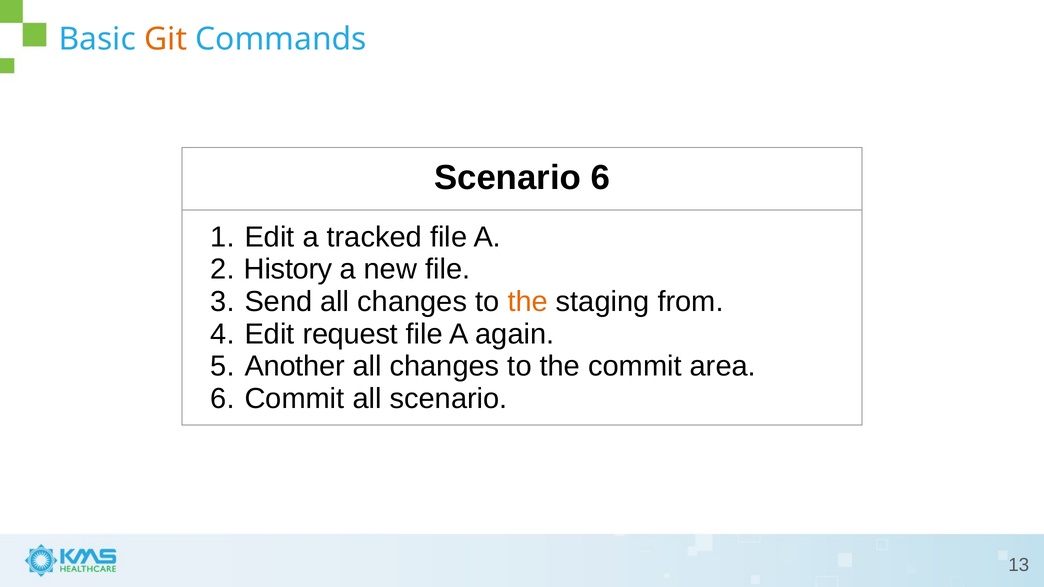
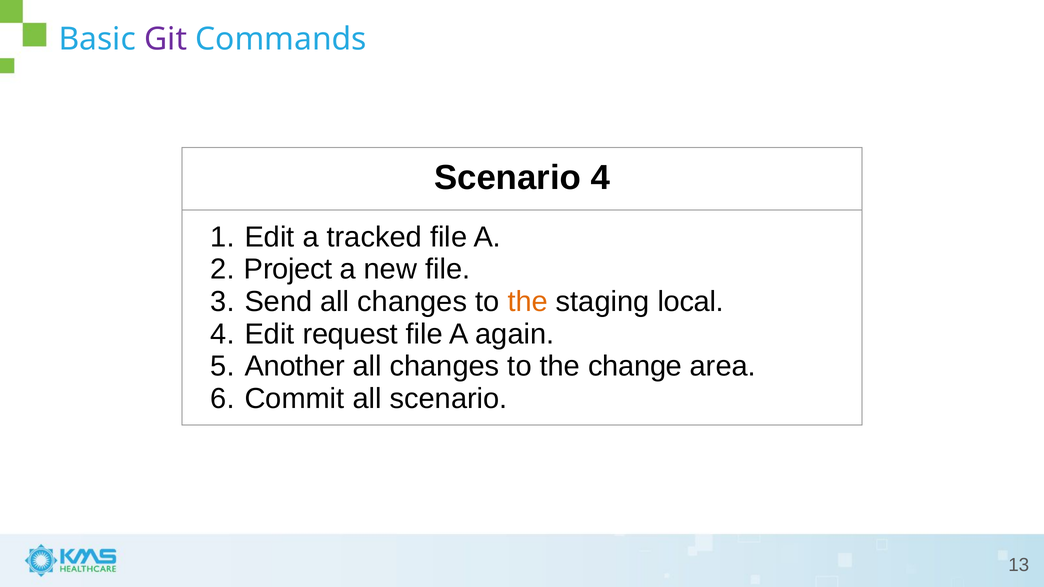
Git colour: orange -> purple (166, 39)
Scenario 6: 6 -> 4 (600, 178)
History: History -> Project (288, 270)
from: from -> local (691, 302)
the commit: commit -> change (635, 367)
